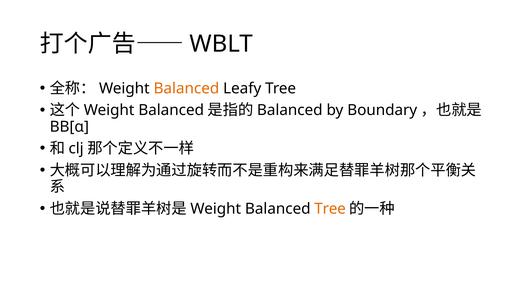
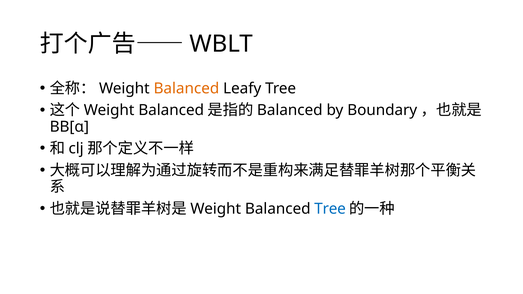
Tree colour: orange -> blue (330, 209)
